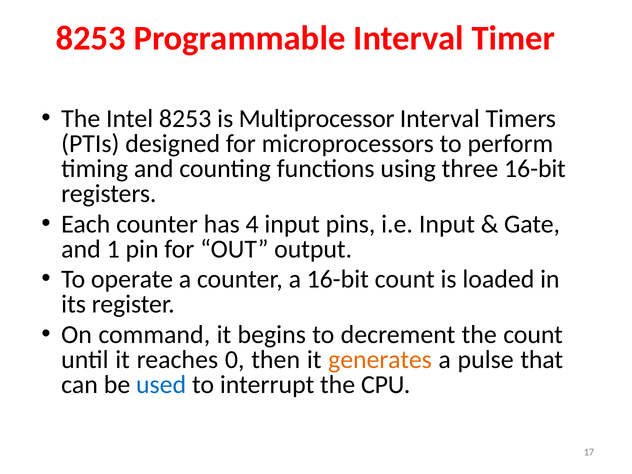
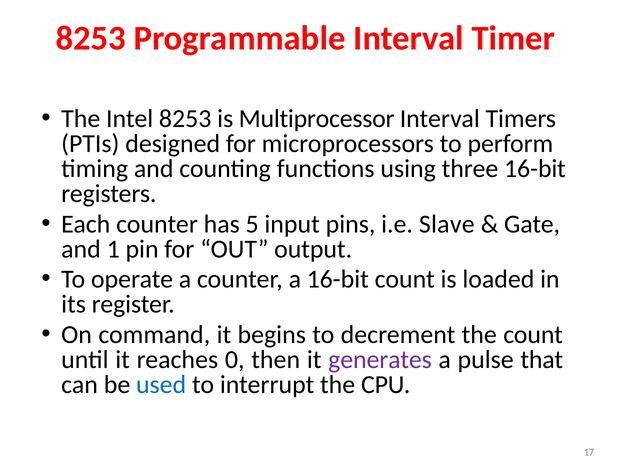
4: 4 -> 5 (252, 224)
i.e Input: Input -> Slave (447, 224)
generates colour: orange -> purple (380, 360)
